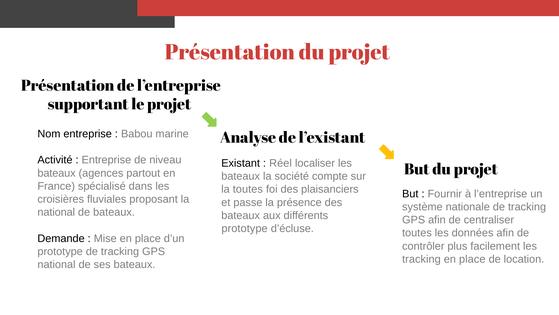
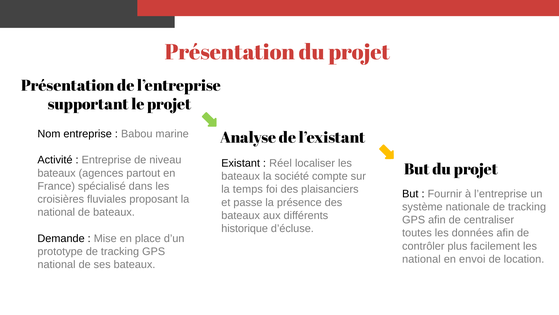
la toutes: toutes -> temps (248, 189)
prototype: prototype -> historique (245, 228)
tracking: tracking -> national (421, 259)
place: place -> envoi (472, 259)
